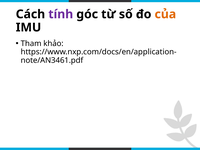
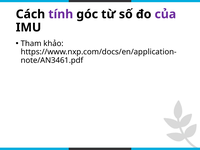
của colour: orange -> purple (165, 14)
